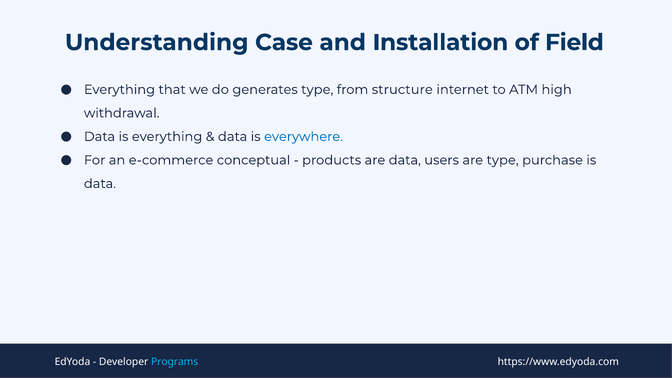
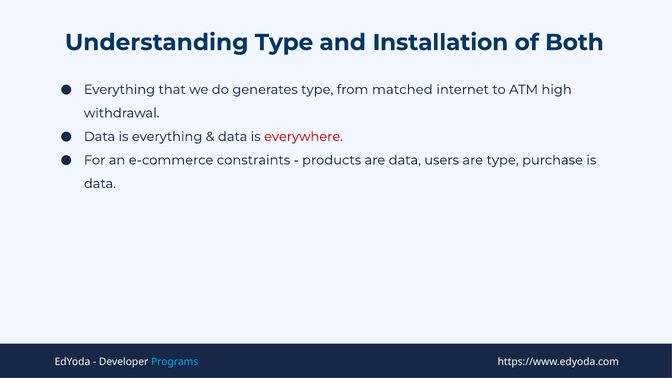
Understanding Case: Case -> Type (284, 42)
Field: Field -> Both (574, 42)
structure: structure -> matched (402, 90)
everywhere colour: blue -> red (303, 137)
conceptual: conceptual -> constraints (254, 160)
